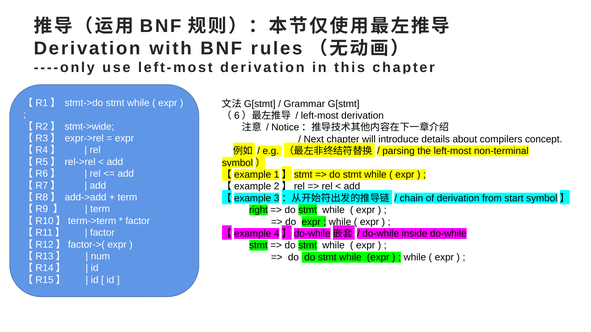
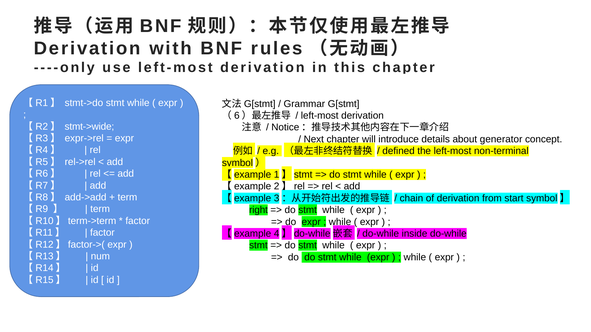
compilers: compilers -> generator (501, 139)
parsing: parsing -> defined (399, 151)
